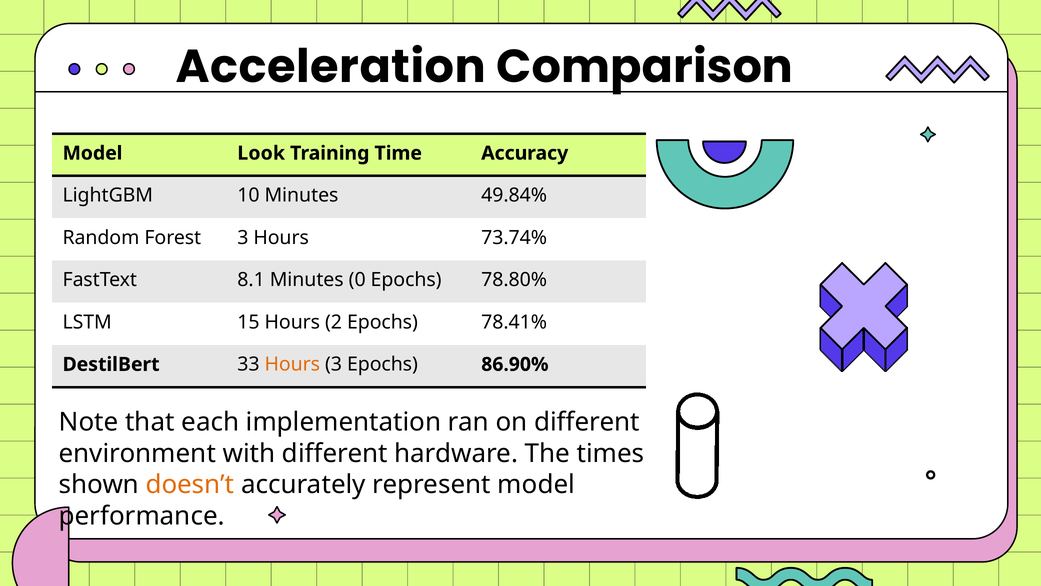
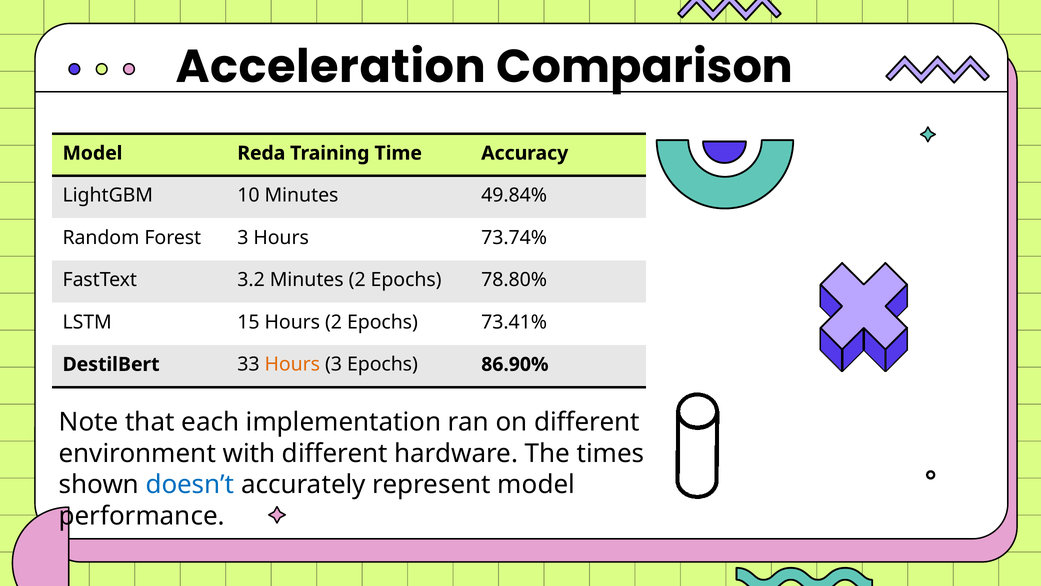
Look: Look -> Reda (261, 153)
8.1: 8.1 -> 3.2 (251, 280)
Minutes 0: 0 -> 2 (357, 280)
78.41%: 78.41% -> 73.41% (514, 322)
doesn’t colour: orange -> blue (190, 484)
